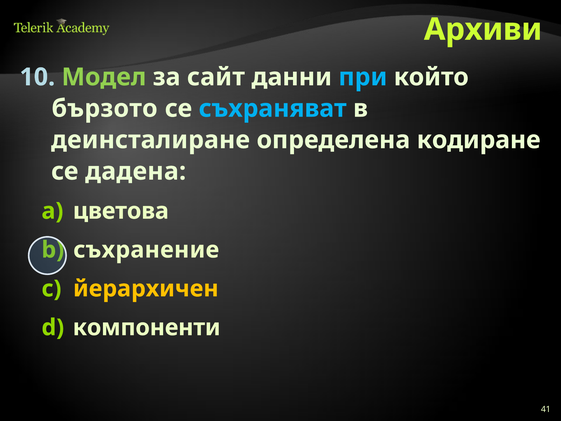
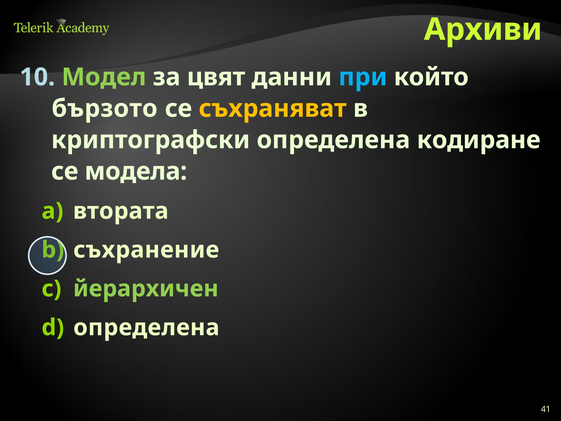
сайт: сайт -> цвят (216, 77)
съхраняват colour: light blue -> yellow (273, 108)
деинсталиране: деинсталиране -> криптографски (151, 140)
дадена: дадена -> модела (136, 171)
цветова: цветова -> втората (121, 211)
йерархичен colour: yellow -> light green (146, 289)
компоненти: компоненти -> определена (146, 327)
